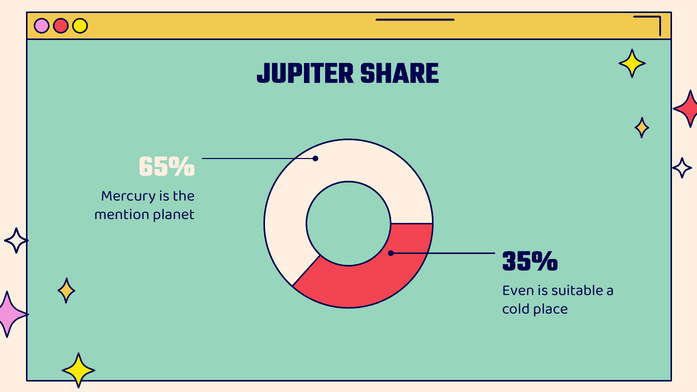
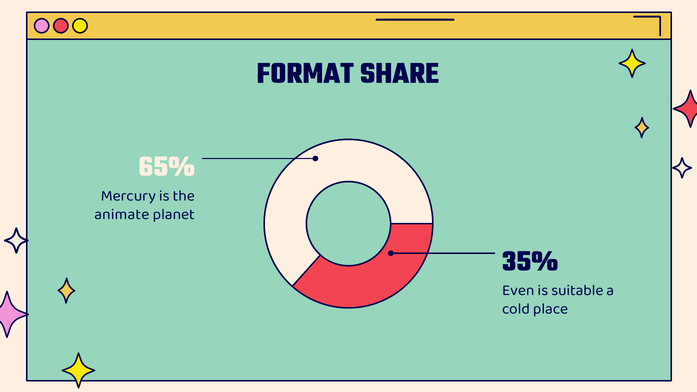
JUPITER: JUPITER -> FORMAT (305, 73)
mention: mention -> animate (122, 214)
